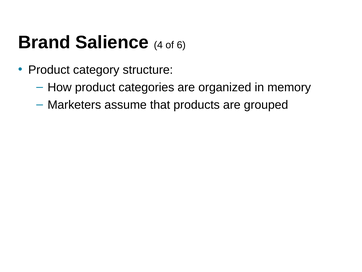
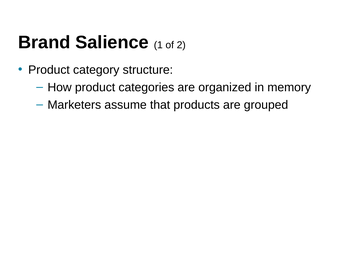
4: 4 -> 1 (158, 45)
6: 6 -> 2 (181, 45)
